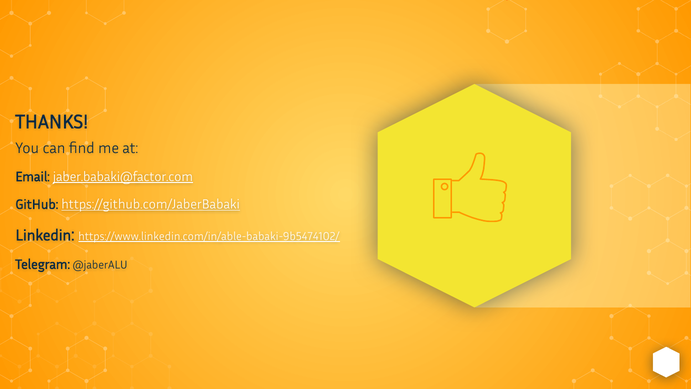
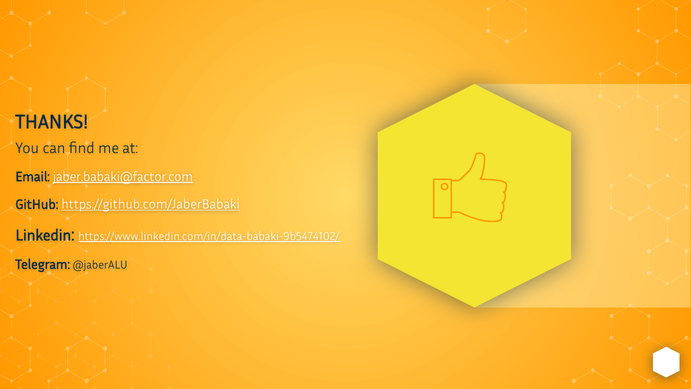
https://www.linkedin.com/in/able-babaki-9b5474102/: https://www.linkedin.com/in/able-babaki-9b5474102/ -> https://www.linkedin.com/in/data-babaki-9b5474102/ (209, 236)
